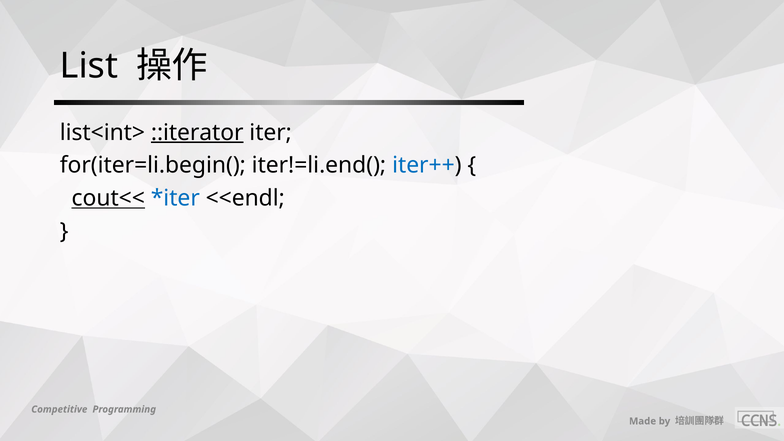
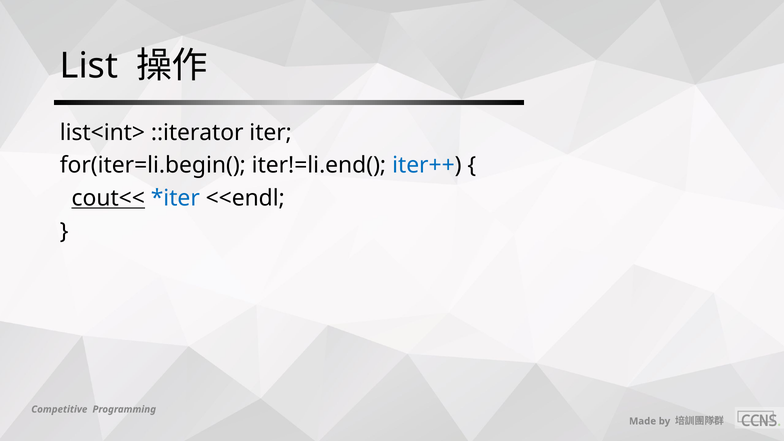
::iterator underline: present -> none (197, 133)
